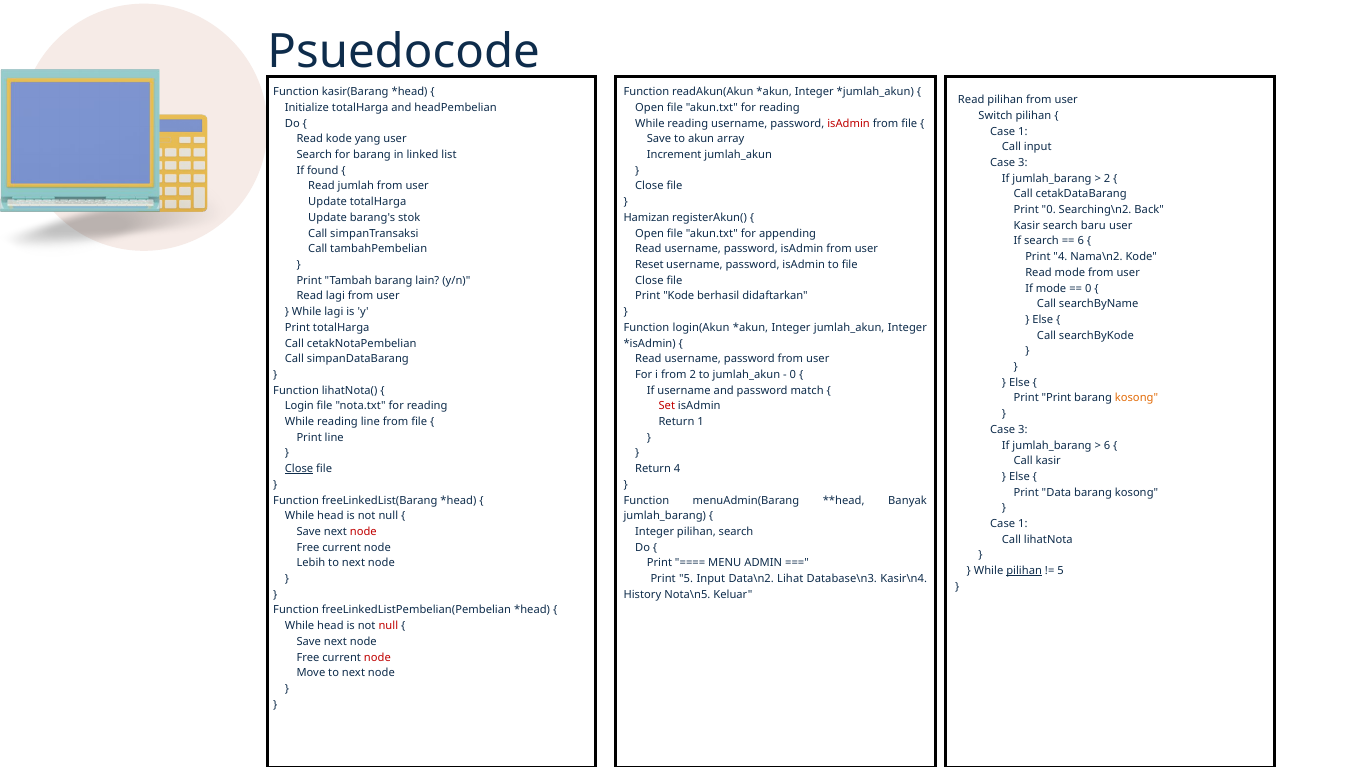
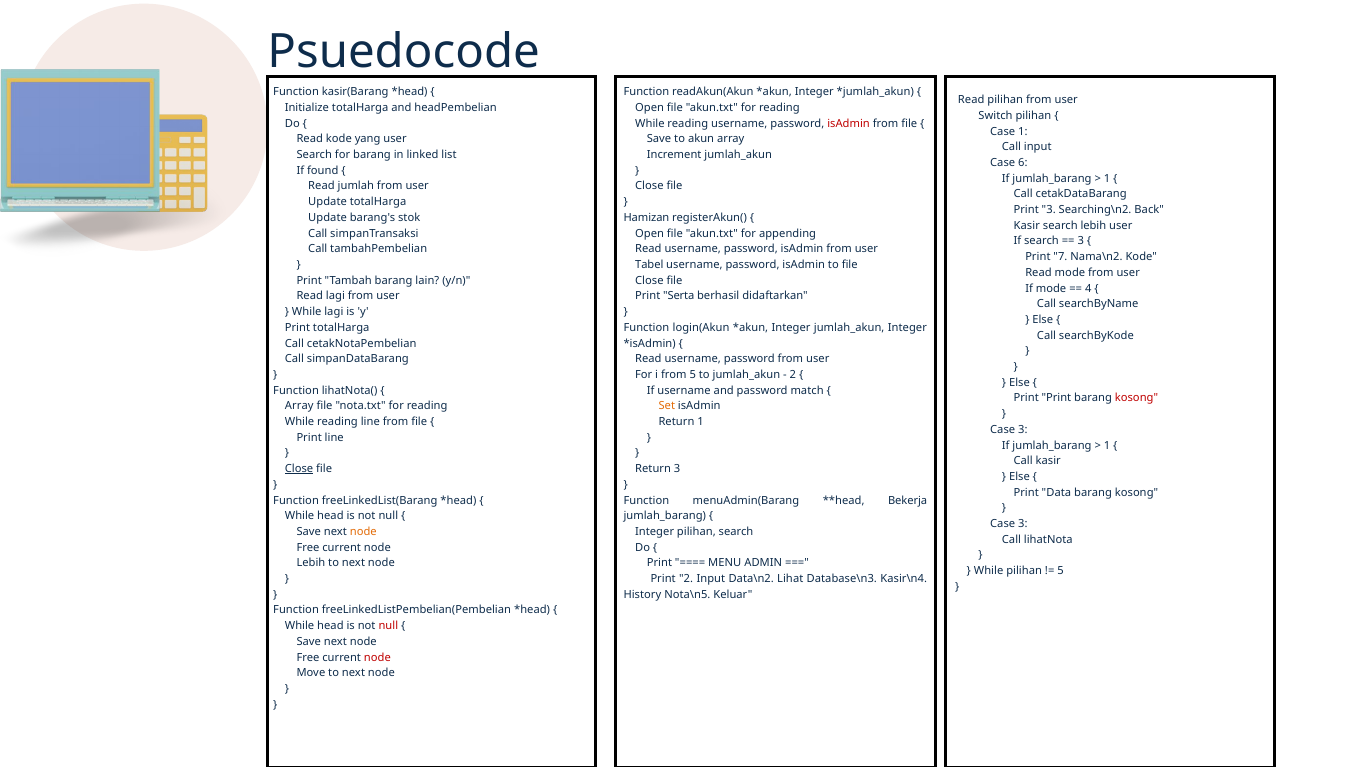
3: 3 -> 6 (1023, 163)
2: 2 -> 1 (1107, 178)
Print 0: 0 -> 3 (1049, 210)
search baru: baru -> lebih (1093, 226)
6: 6 -> 3 (1081, 241)
Print 4: 4 -> 7 (1060, 257)
Reset: Reset -> Tabel (649, 265)
0: 0 -> 4 (1088, 288)
Print Kode: Kode -> Serta (679, 296)
from 2: 2 -> 5 (693, 375)
0: 0 -> 2 (793, 375)
kosong colour: orange -> red (1136, 398)
Login: Login -> Array (299, 406)
Set colour: red -> orange (667, 406)
6: 6 -> 1 (1107, 446)
Return 4: 4 -> 3 (677, 469)
Banyak: Banyak -> Bekerja (908, 501)
1: 1 -> 3 (1023, 524)
node colour: red -> orange (363, 532)
pilihan underline: present -> none (1024, 571)
Print 5: 5 -> 2 (686, 579)
